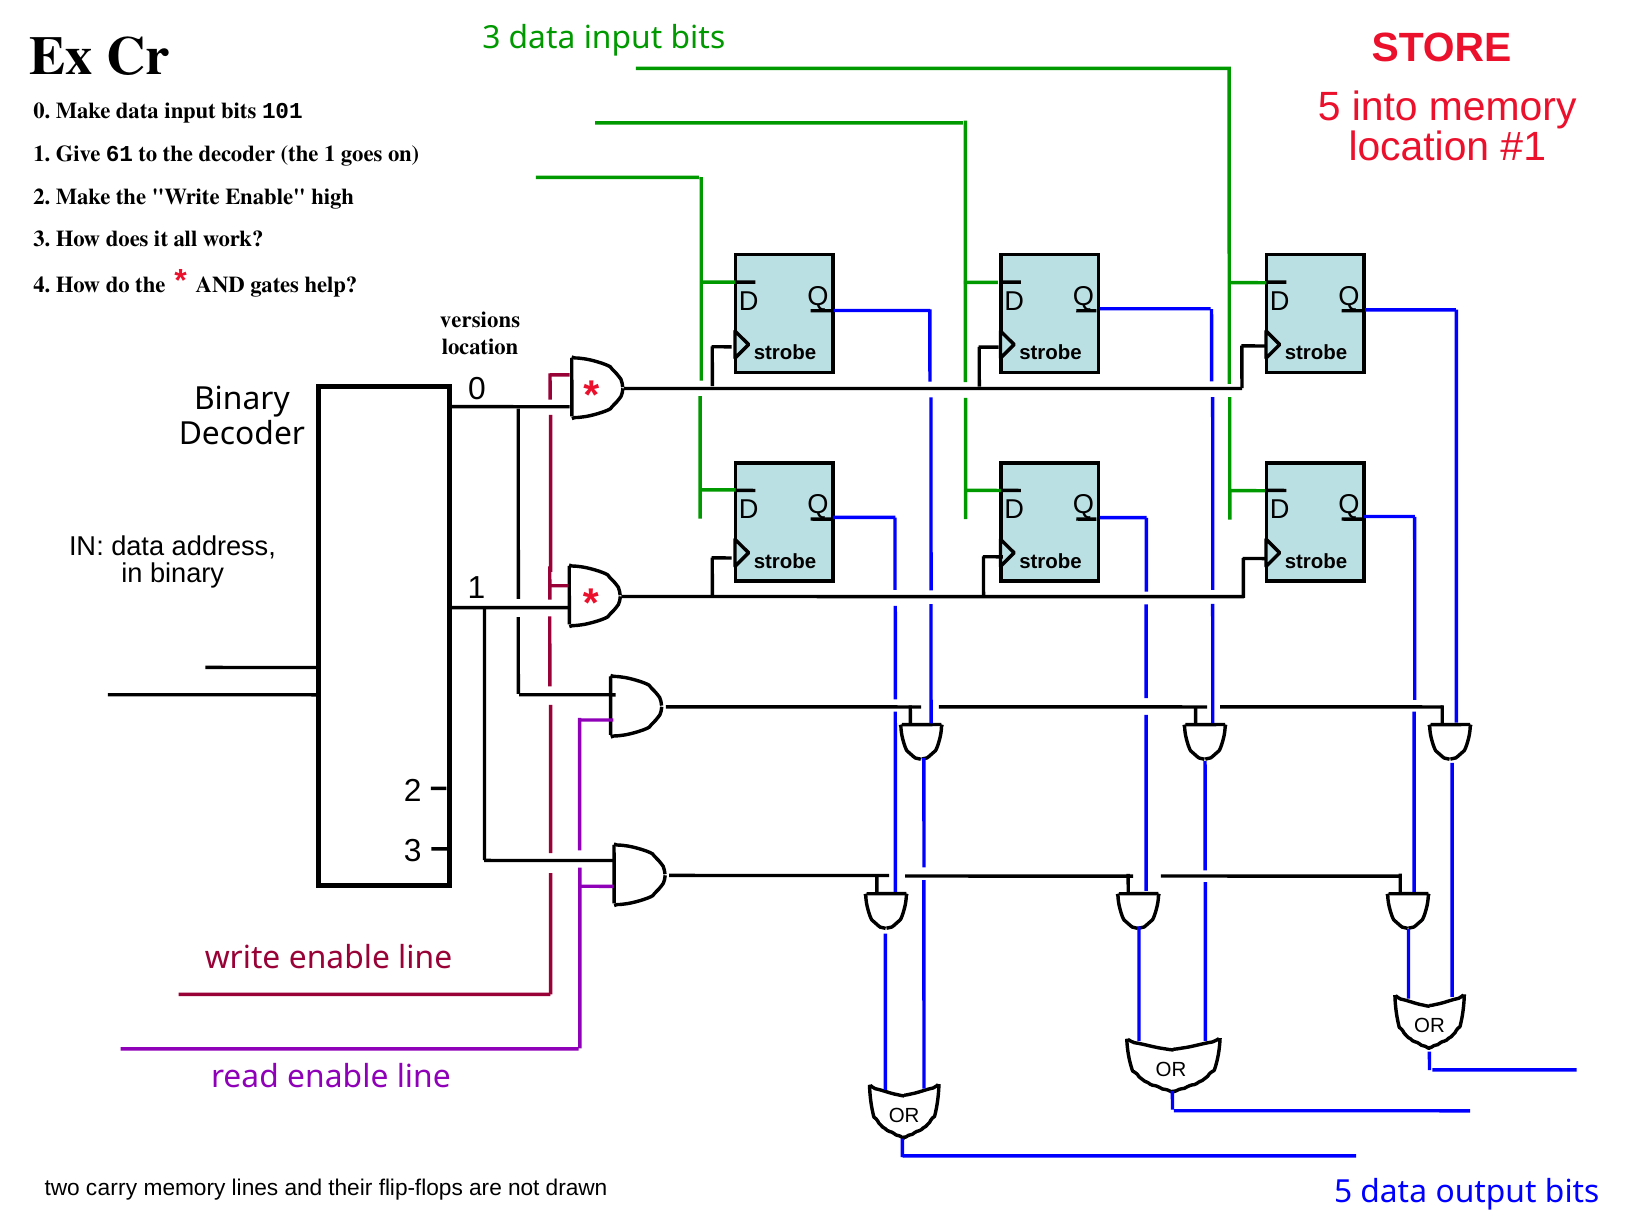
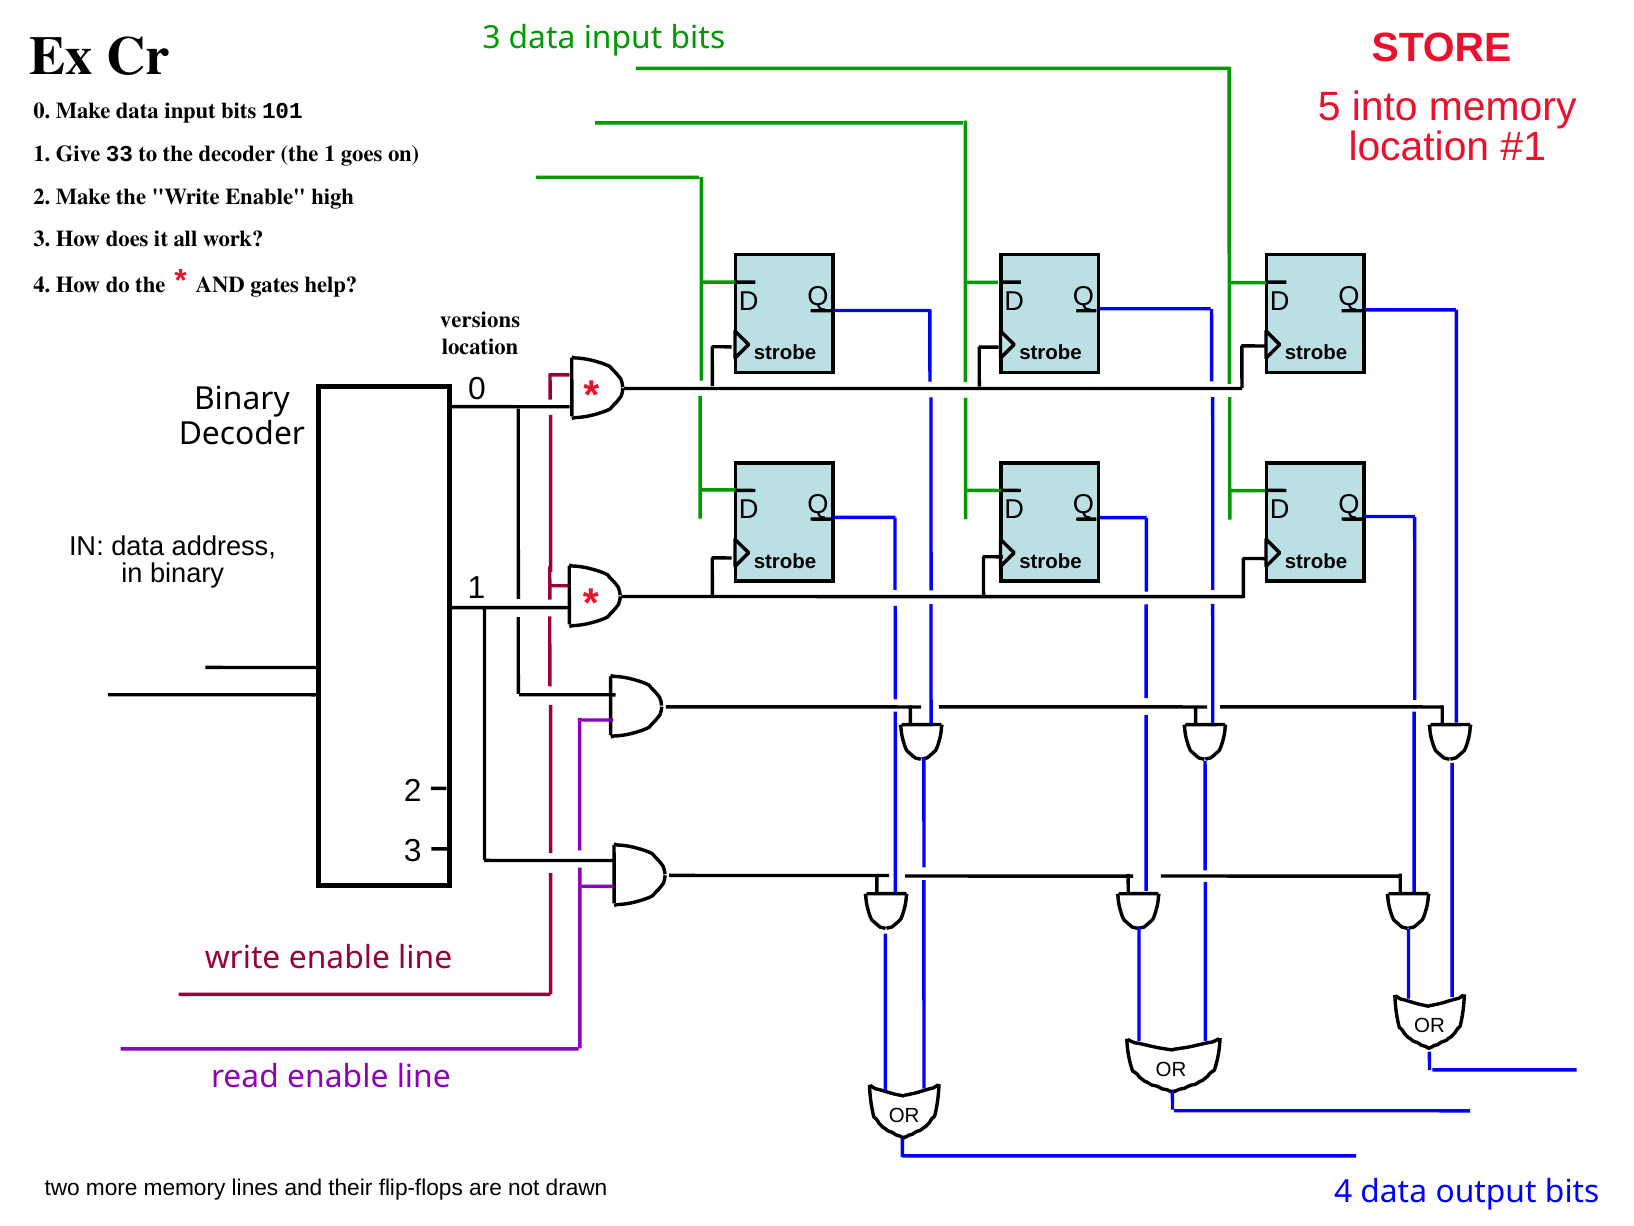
61: 61 -> 33 (119, 154)
carry: carry -> more (112, 1188)
drawn 5: 5 -> 4 (1343, 1192)
